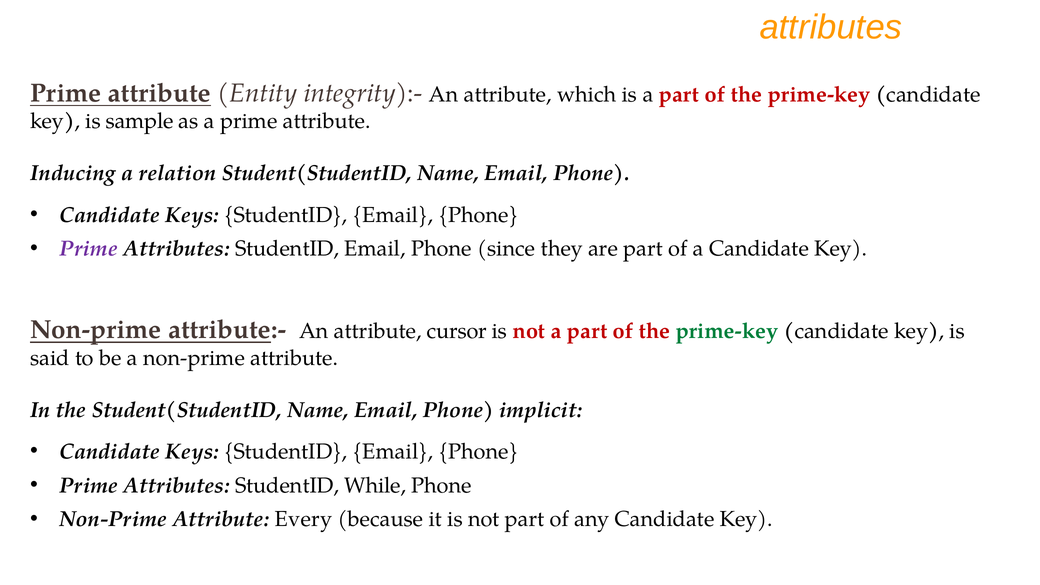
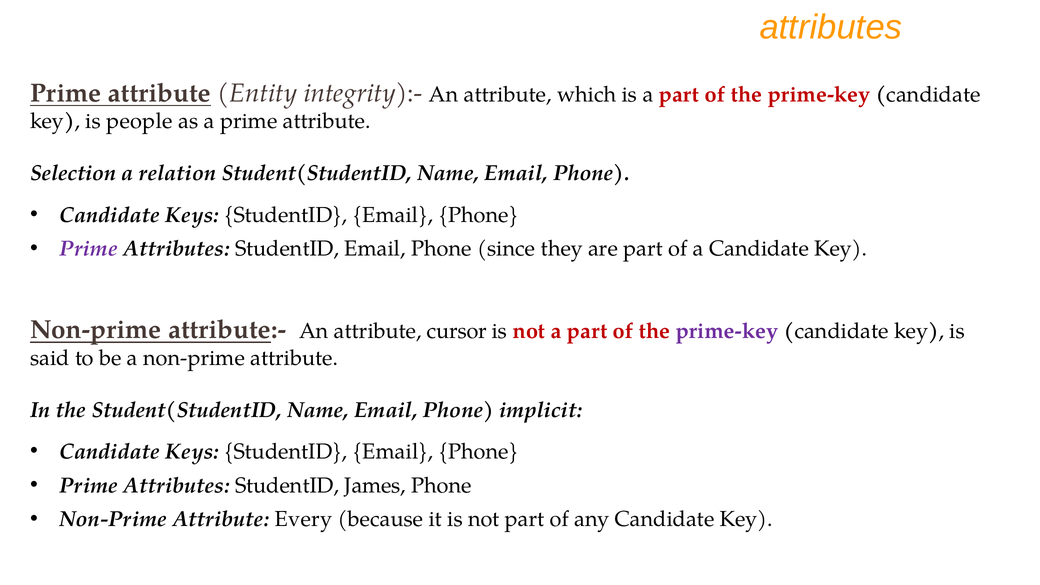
sample: sample -> people (139, 121)
Inducing: Inducing -> Selection (73, 173)
prime-key colour: green -> purple (727, 331)
While: While -> James (375, 485)
